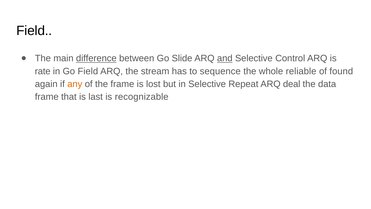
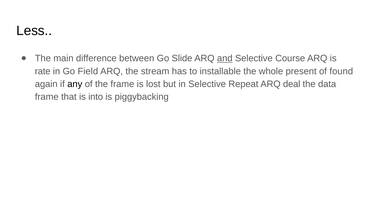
Field: Field -> Less (34, 31)
difference underline: present -> none (96, 58)
Control: Control -> Course (290, 58)
sequence: sequence -> installable (220, 71)
reliable: reliable -> present (301, 71)
any colour: orange -> black (75, 84)
last: last -> into (96, 97)
recognizable: recognizable -> piggybacking (142, 97)
